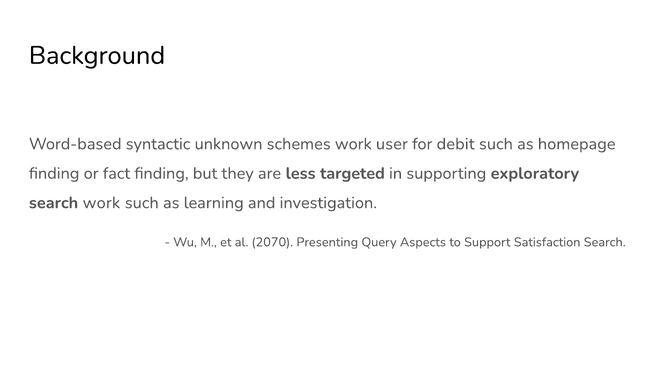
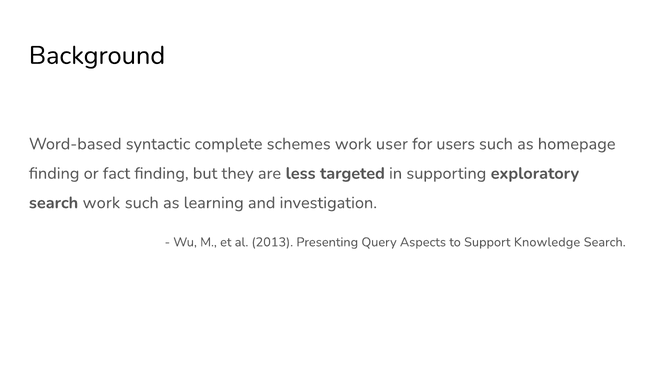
unknown: unknown -> complete (229, 144)
debit: debit -> users (456, 144)
2070: 2070 -> 2013 (272, 242)
Satisfaction: Satisfaction -> Knowledge (547, 242)
